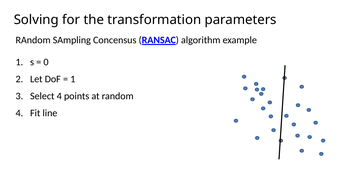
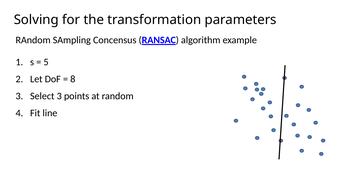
0: 0 -> 5 (46, 62)
1: 1 -> 8 (73, 79)
Select 4: 4 -> 3 (59, 96)
